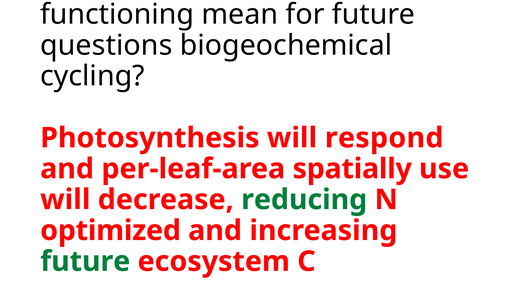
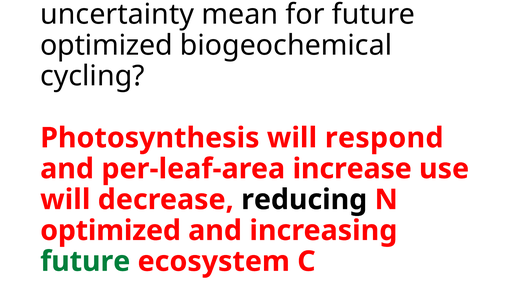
functioning: functioning -> uncertainty (117, 14)
questions: questions -> optimized (106, 45)
spatially: spatially -> increase (352, 169)
reducing colour: green -> black (304, 200)
